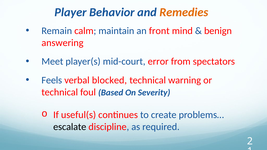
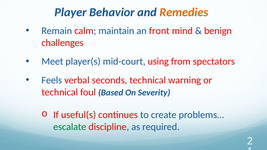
answering: answering -> challenges (63, 43)
error: error -> using (158, 62)
blocked: blocked -> seconds (109, 80)
escalate colour: black -> green (70, 127)
